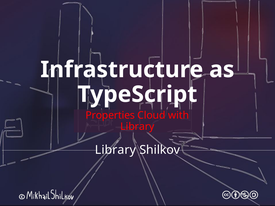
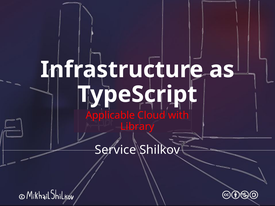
Properties: Properties -> Applicable (110, 115)
Library: Library -> Service (115, 150)
